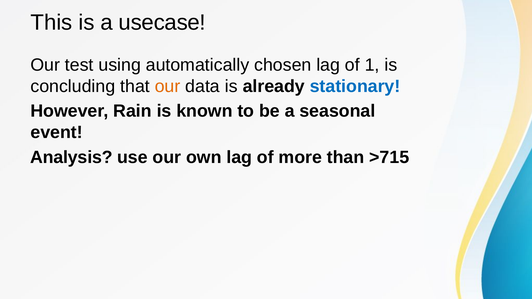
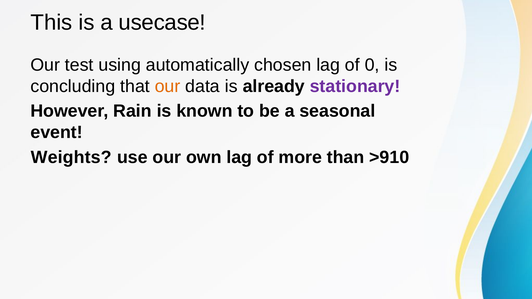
1: 1 -> 0 (372, 65)
stationary colour: blue -> purple (355, 86)
Analysis: Analysis -> Weights (71, 157)
>715: >715 -> >910 (389, 157)
